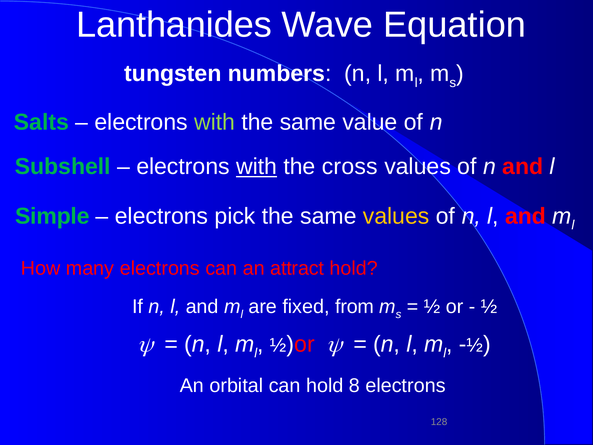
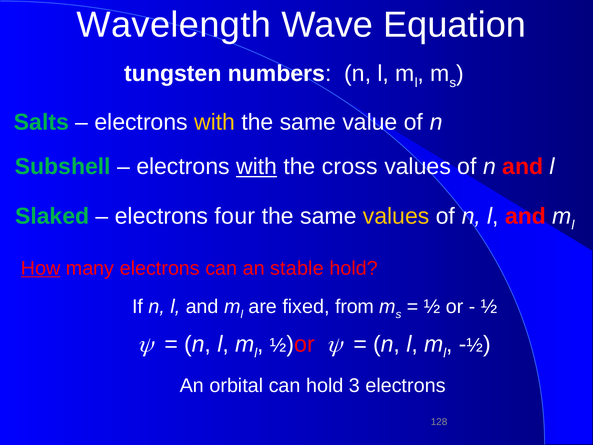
Lanthanides: Lanthanides -> Wavelength (174, 25)
with colour: light green -> yellow (215, 122)
Simple: Simple -> Slaked (52, 216)
pick: pick -> four (235, 216)
How underline: none -> present (41, 268)
attract: attract -> stable (297, 268)
8: 8 -> 3 (354, 385)
